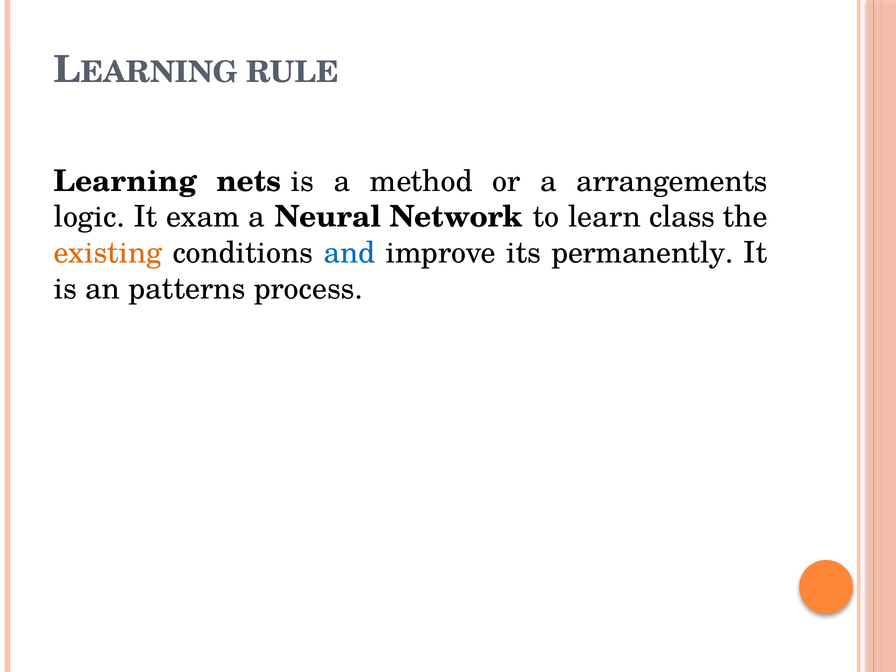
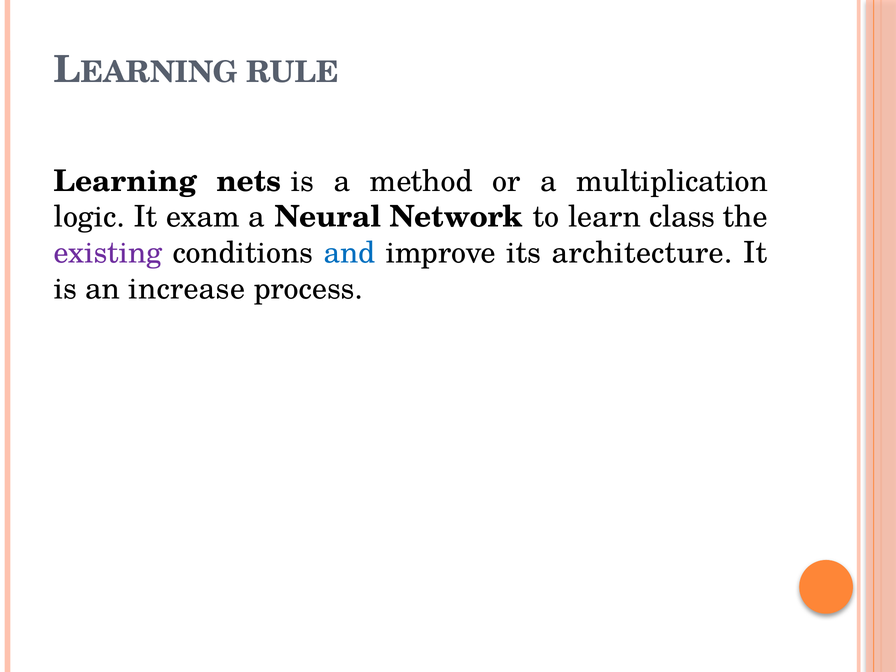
arrangements: arrangements -> multiplication (672, 181)
existing colour: orange -> purple (108, 253)
permanently: permanently -> architecture (642, 253)
patterns: patterns -> increase (187, 289)
